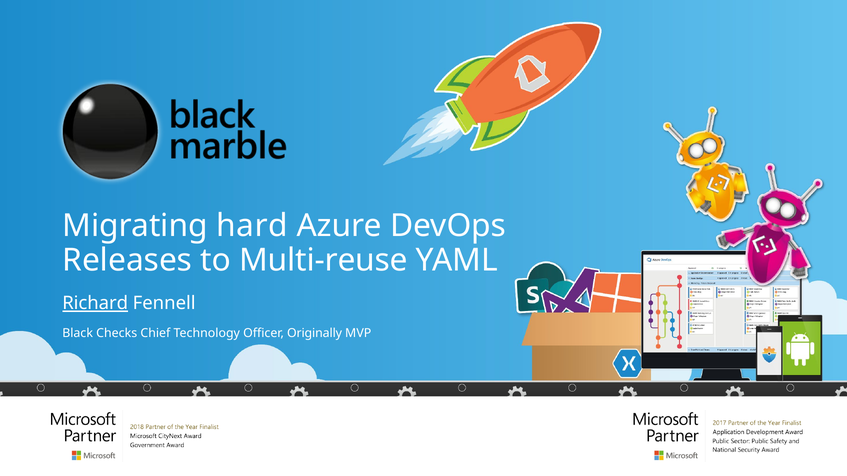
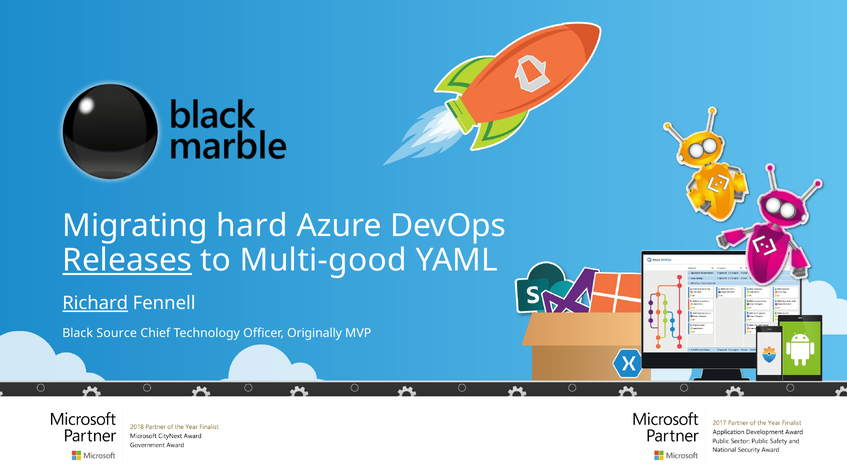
Releases underline: none -> present (127, 260)
Multi-reuse: Multi-reuse -> Multi-good (323, 260)
Checks: Checks -> Source (117, 334)
